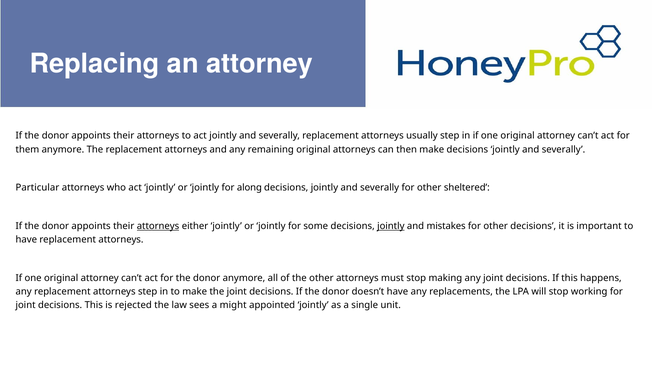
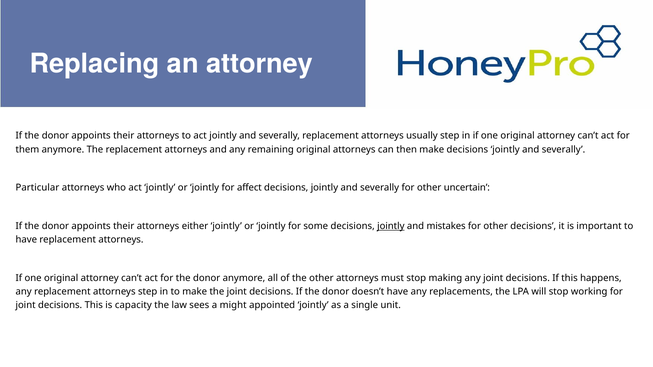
along: along -> affect (249, 188)
sheltered: sheltered -> uncertain (467, 188)
attorneys underline: present -> none (158, 226)
rejected: rejected -> capacity (133, 306)
